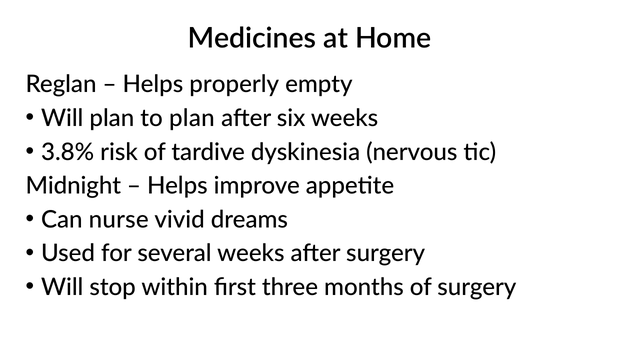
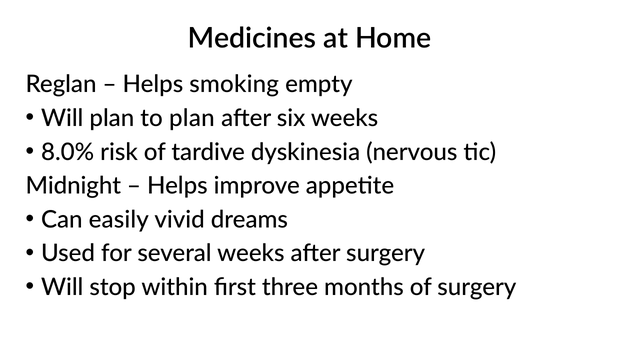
properly: properly -> smoking (234, 85)
3.8%: 3.8% -> 8.0% (68, 152)
nurse: nurse -> easily (119, 220)
